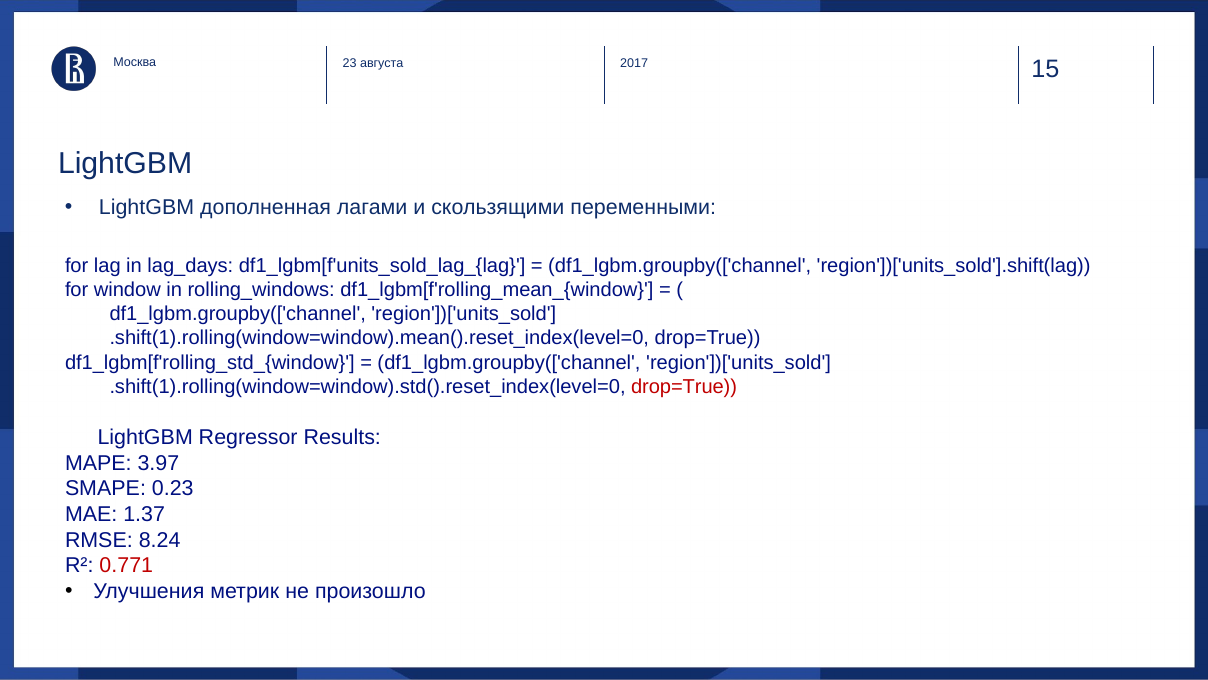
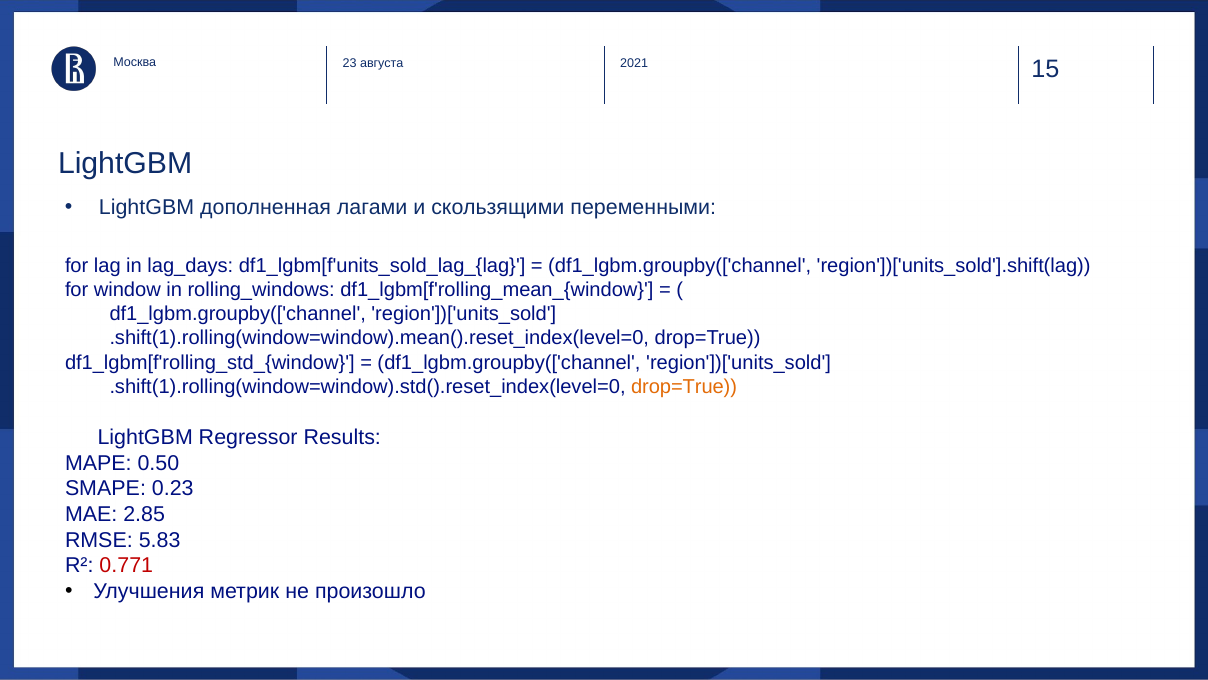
2017: 2017 -> 2021 (634, 63)
drop=True colour: red -> orange (684, 386)
3.97: 3.97 -> 0.50 (158, 463)
1.37: 1.37 -> 2.85 (144, 514)
8.24: 8.24 -> 5.83 (160, 540)
